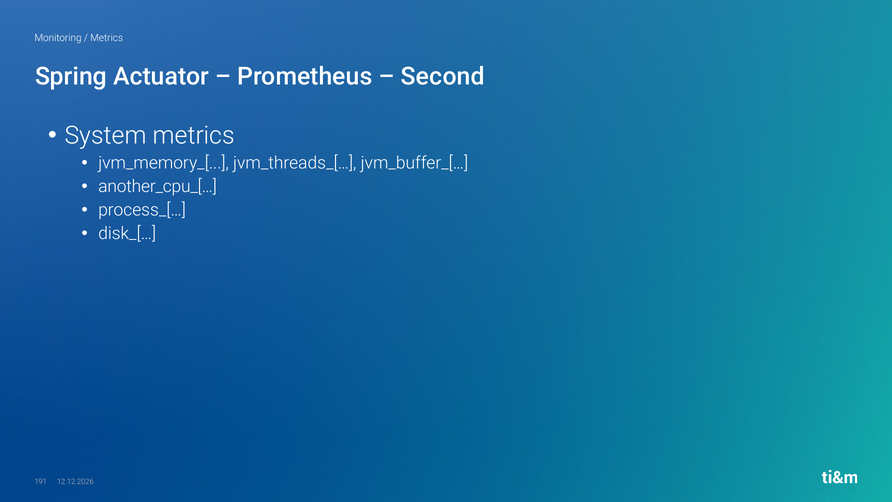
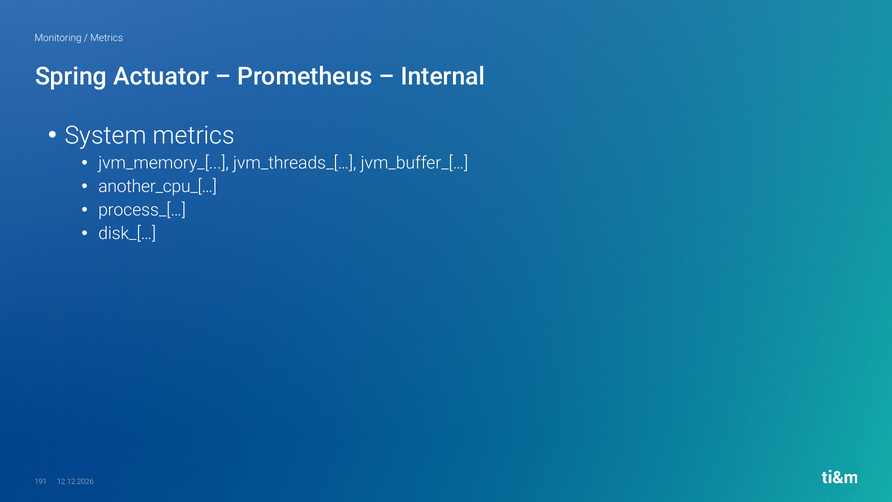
Second: Second -> Internal (443, 76)
